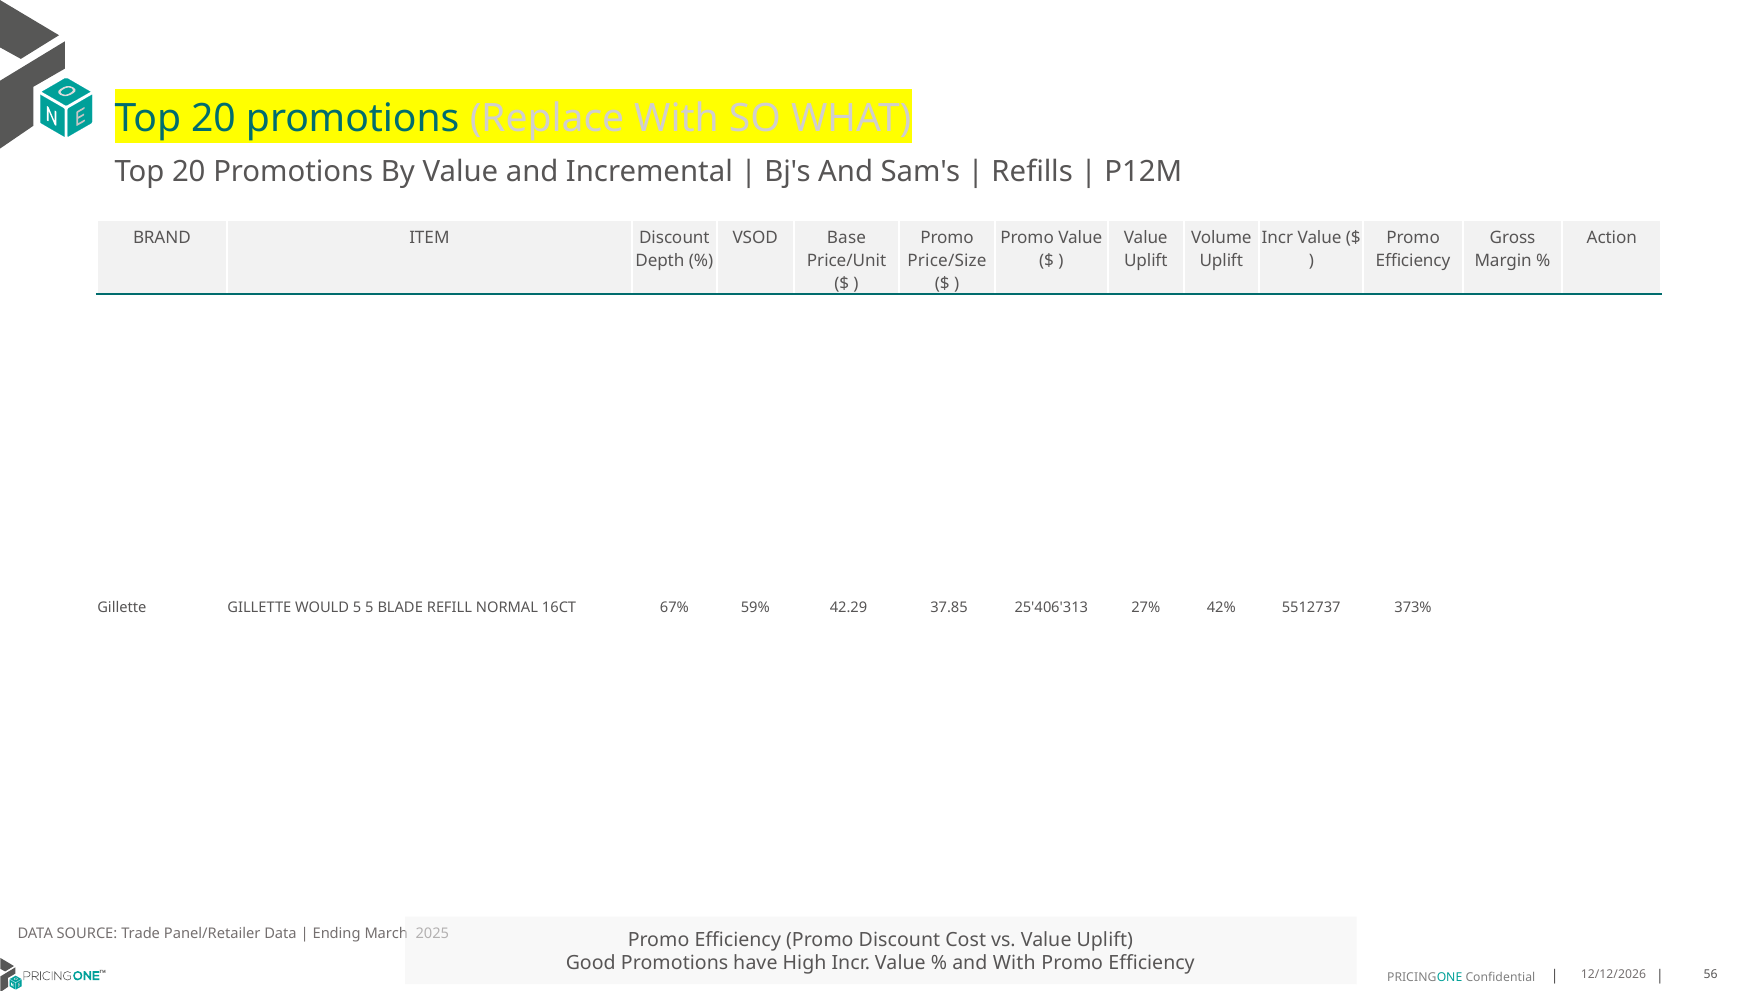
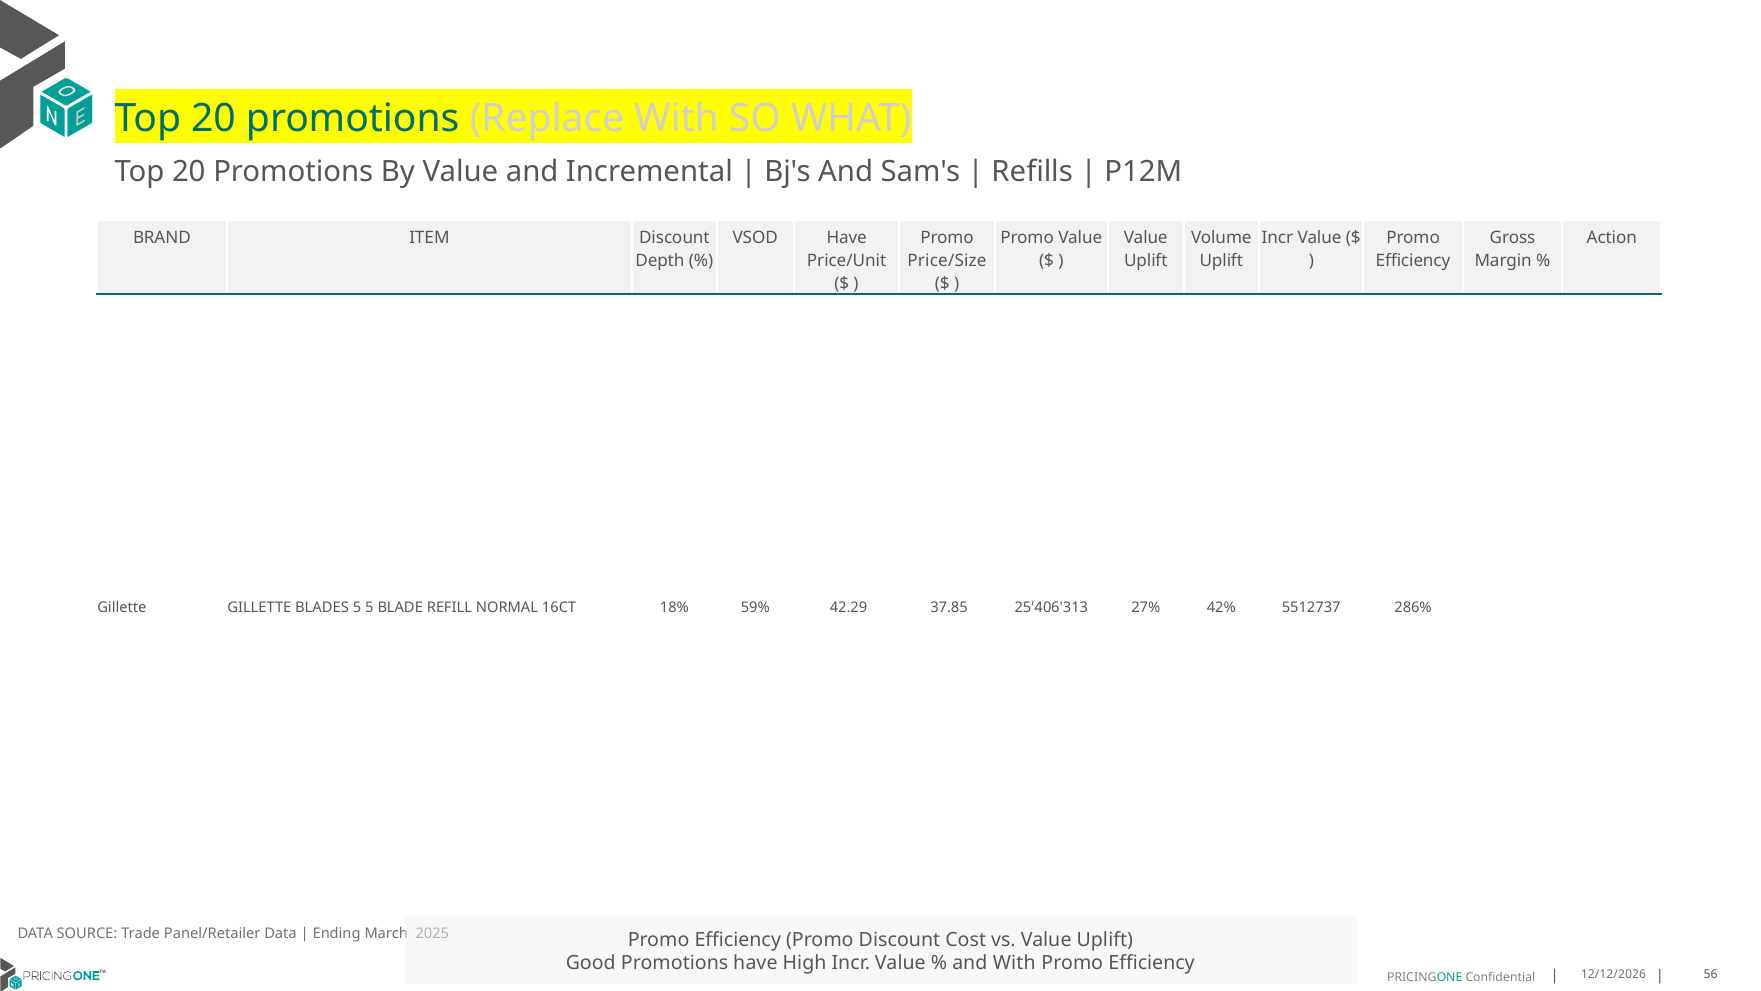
VSOD Base: Base -> Have (847, 237)
WOULD: WOULD -> BLADES (322, 607)
67%: 67% -> 18% (674, 607)
373%: 373% -> 286% (1413, 607)
